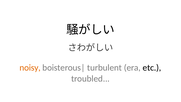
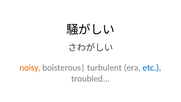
etc colour: black -> blue (152, 68)
